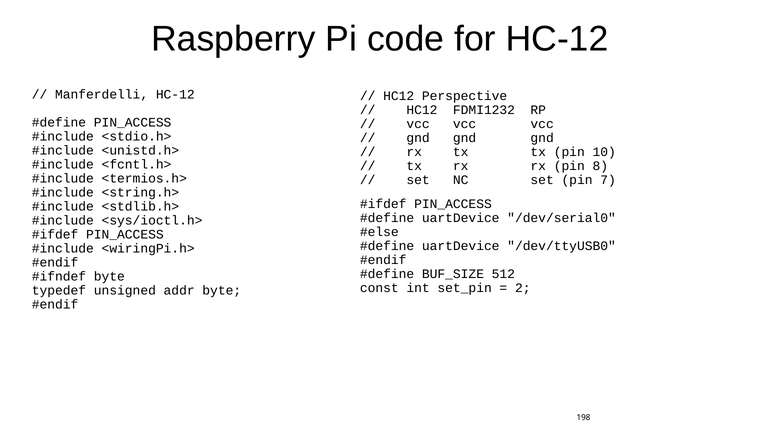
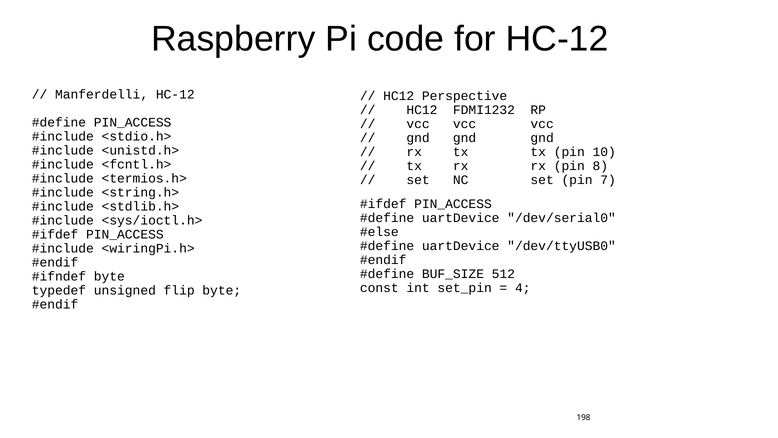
2: 2 -> 4 (523, 288)
addr: addr -> flip (179, 290)
